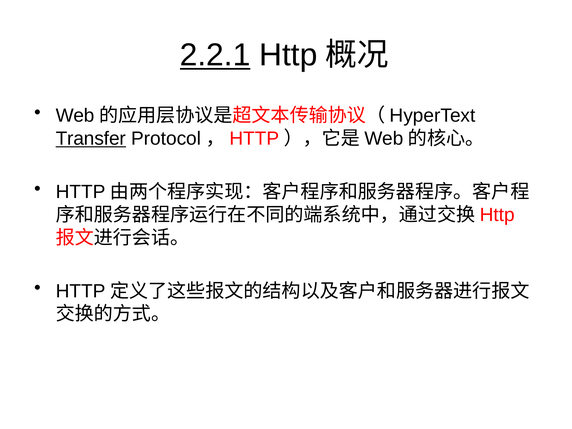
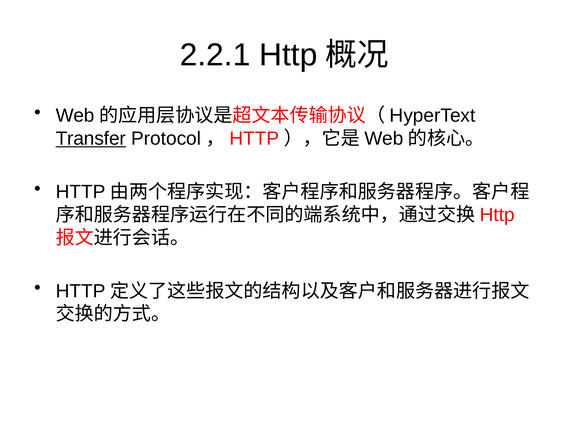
2.2.1 underline: present -> none (215, 55)
